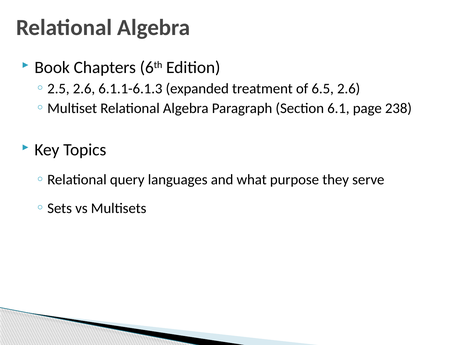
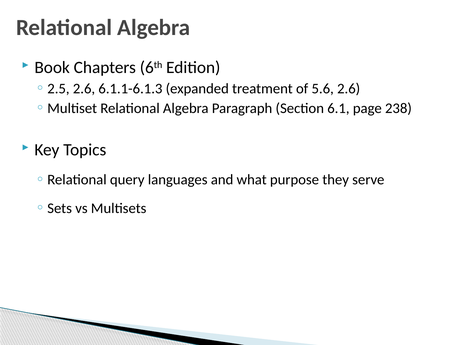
6.5: 6.5 -> 5.6 (323, 89)
